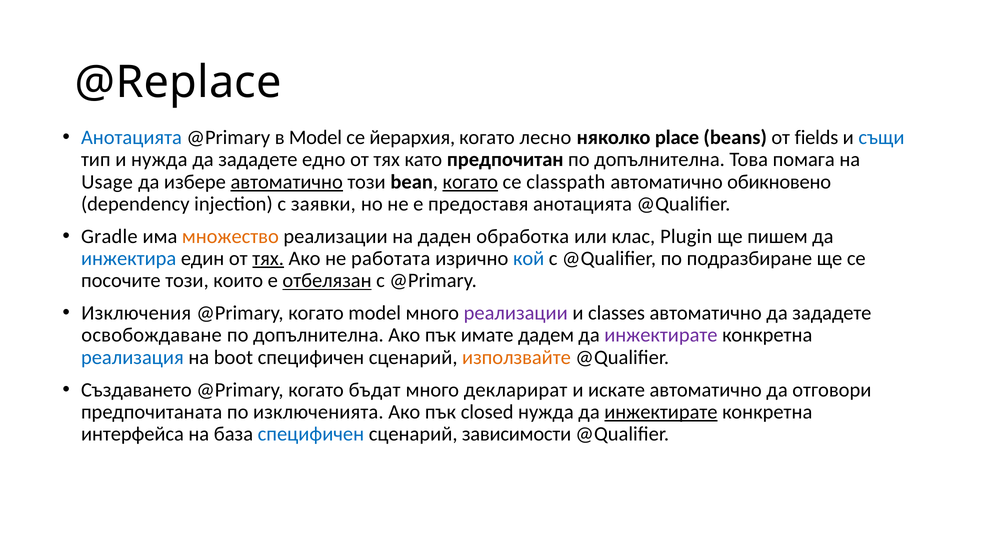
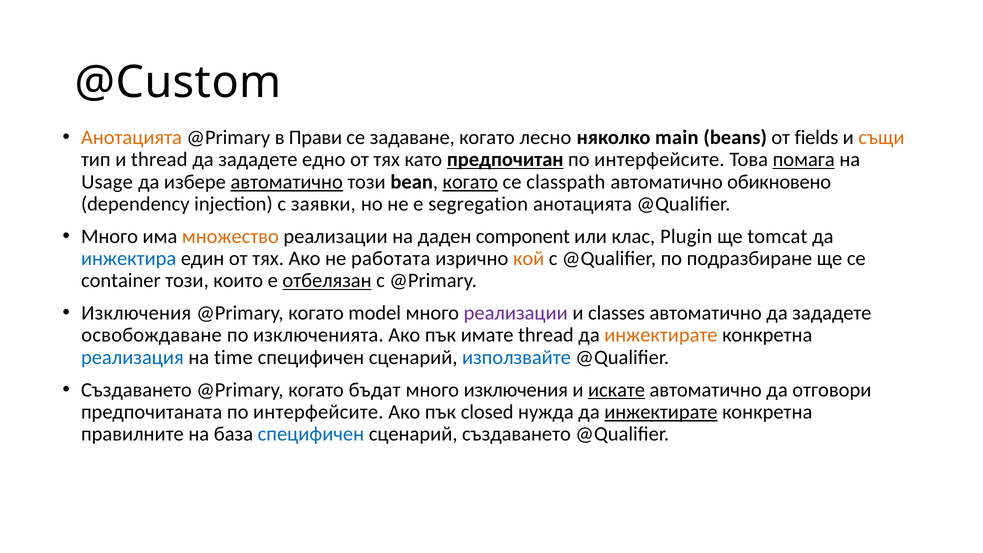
@Replace: @Replace -> @Custom (178, 83)
Анотацията colour: blue -> orange (131, 138)
в Model: Model -> Прави (315, 138)
йерархия: йерархия -> задаване (412, 138)
place: place -> main (677, 138)
същи colour: blue -> orange (882, 138)
и нужда: нужда -> thread (159, 160)
предпочитан underline: none -> present (505, 160)
допълнителна: допълнителна -> интерфейсите (659, 160)
помага underline: none -> present (804, 160)
предоставя: предоставя -> segregation (478, 204)
Gradle: Gradle -> Много (109, 236)
обработка: обработка -> component (523, 236)
пишем: пишем -> tomcat (777, 236)
тях underline: present -> none (268, 259)
кой colour: blue -> orange (529, 259)
посочите: посочите -> container (121, 281)
допълнителна: допълнителна -> изключенията (318, 335)
имате дадем: дадем -> thread (546, 335)
инжектирате colour: purple -> orange (661, 335)
boot: boot -> time (233, 357)
използвайте colour: orange -> blue (516, 357)
много декларират: декларират -> изключения (516, 390)
искате underline: none -> present (617, 390)
предпочитаната по изключенията: изключенията -> интерфейсите (318, 412)
интерфейса: интерфейса -> правилните (132, 434)
сценарий зависимости: зависимости -> създаването (516, 434)
